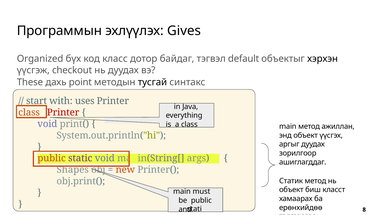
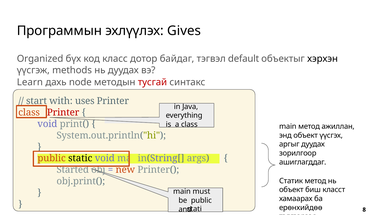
checkout: checkout -> methods (72, 70)
These: These -> Learn (30, 82)
point: point -> node (80, 82)
тусгай colour: black -> red (152, 82)
static colour: purple -> black (80, 158)
Shapes: Shapes -> Started (73, 170)
